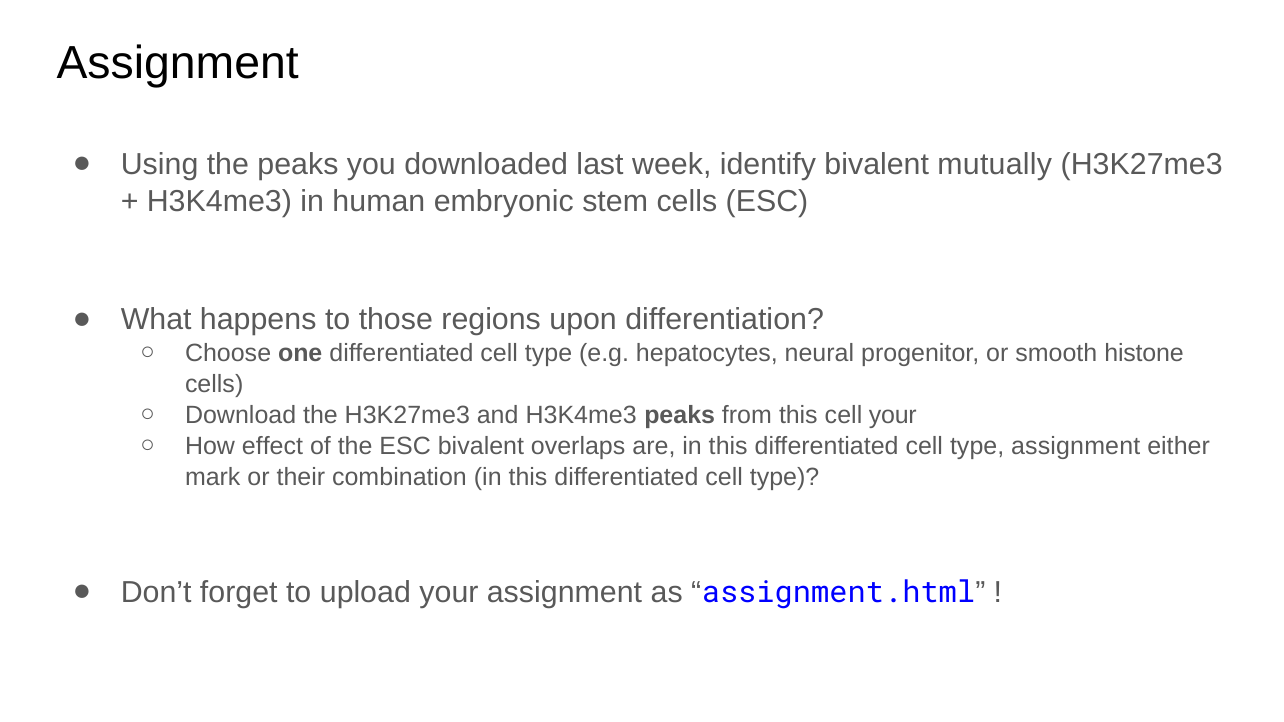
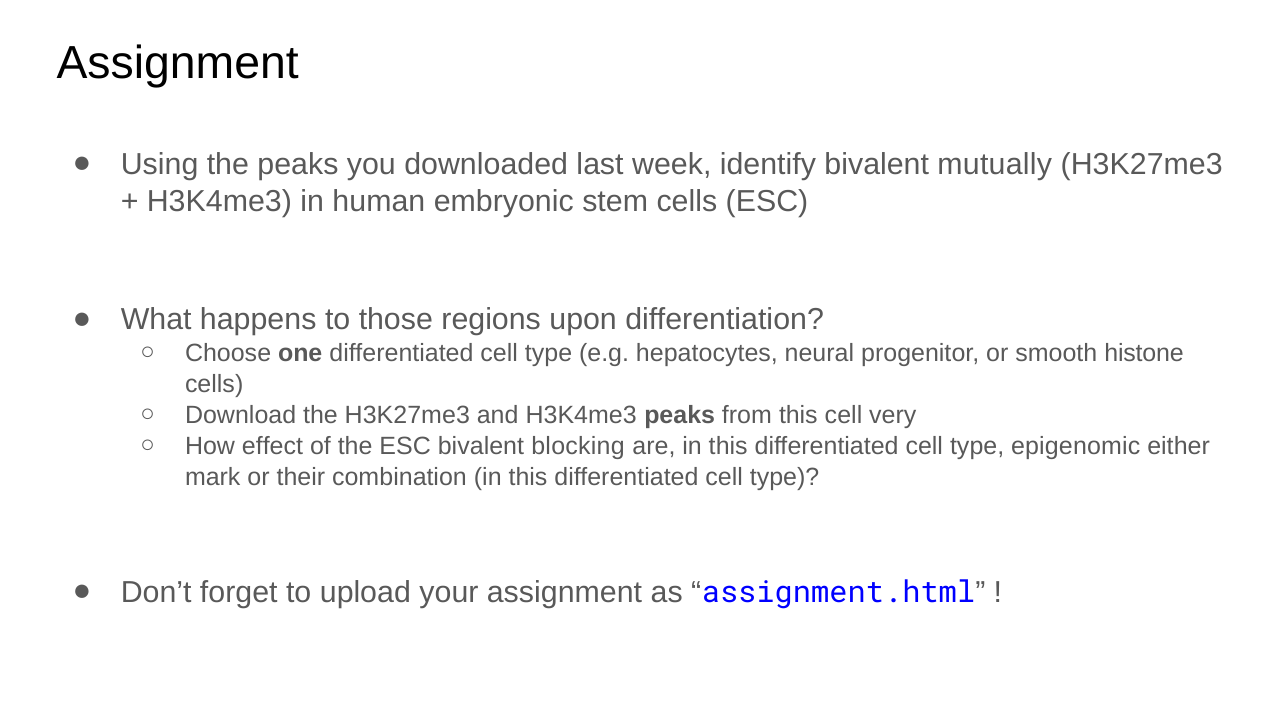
cell your: your -> very (893, 416)
overlaps: overlaps -> blocking (578, 447)
type assignment: assignment -> epigenomic (1076, 447)
